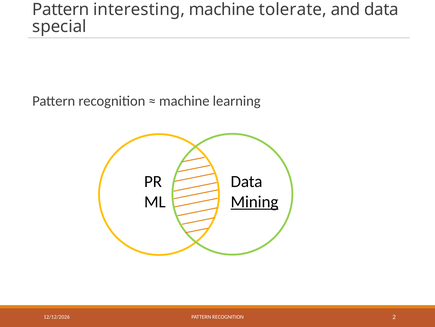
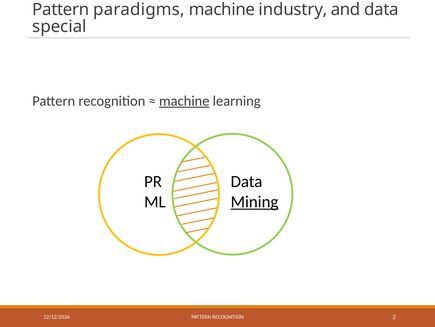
interesting: interesting -> paradigms (139, 9)
tolerate: tolerate -> industry (293, 9)
machine underline: none -> present (184, 101)
